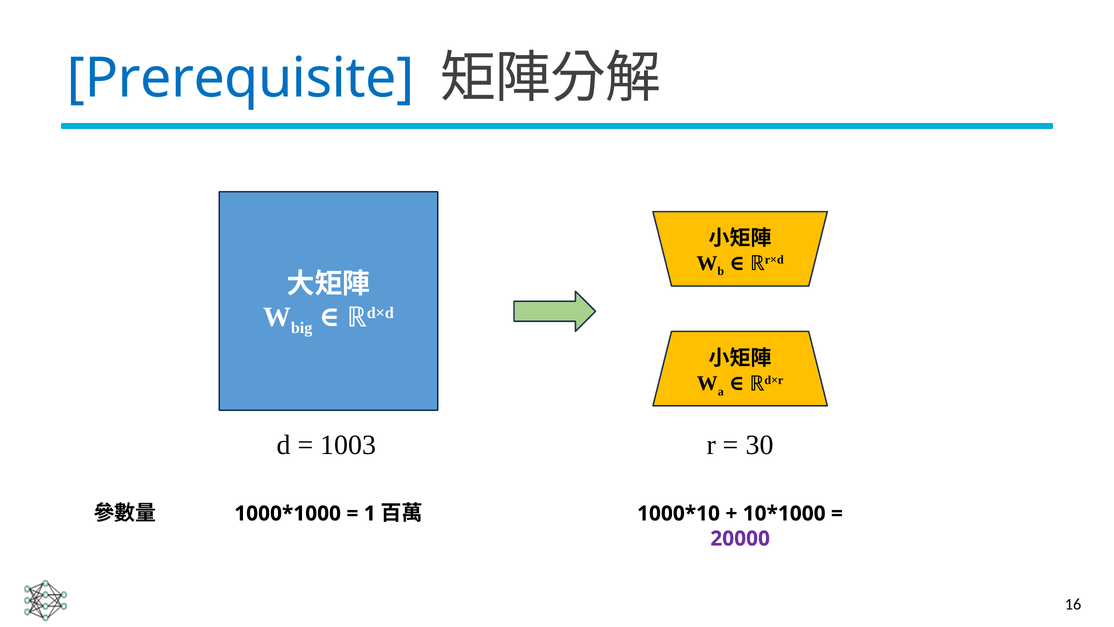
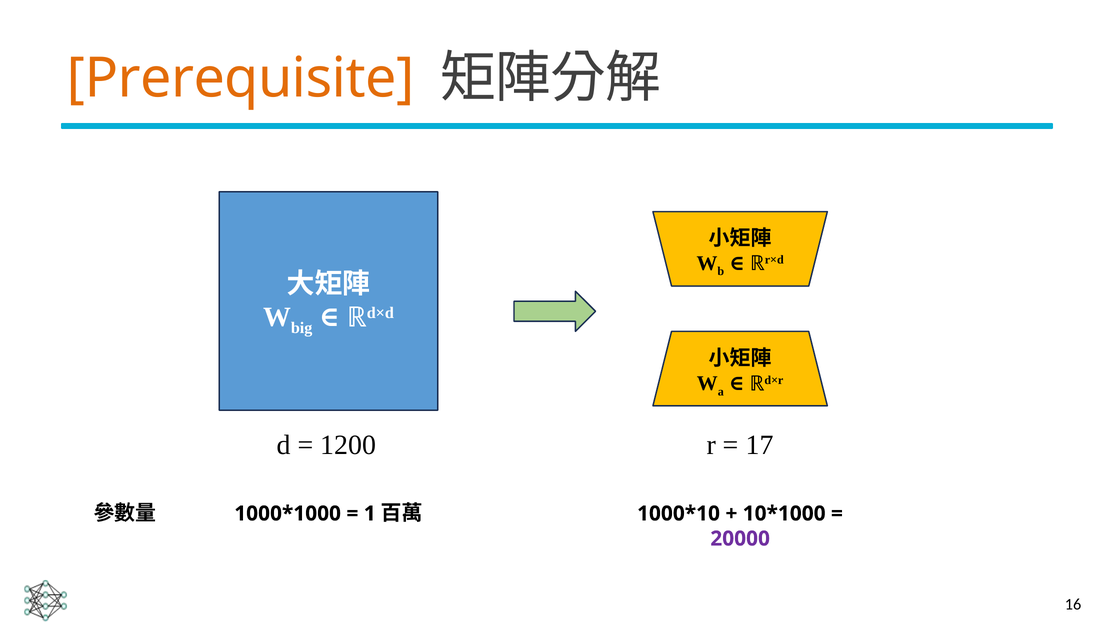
Prerequisite colour: blue -> orange (241, 78)
1003: 1003 -> 1200 (348, 445)
30: 30 -> 17 (760, 445)
